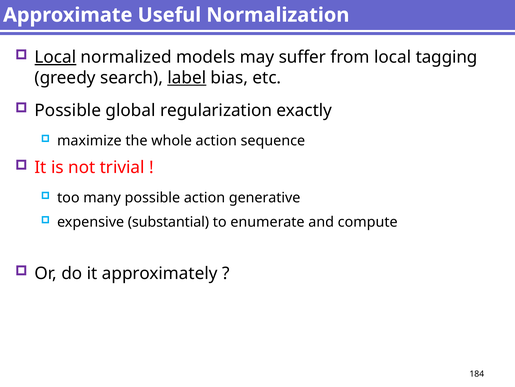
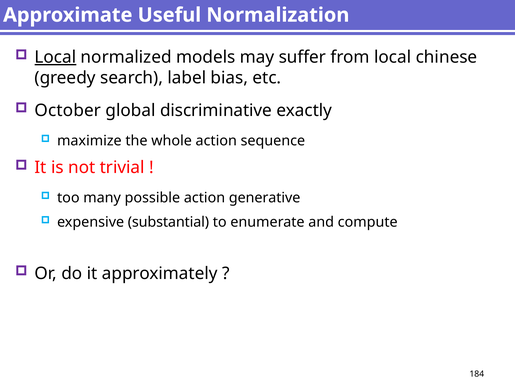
tagging: tagging -> chinese (447, 57)
label underline: present -> none (187, 78)
Possible: Possible -> October (68, 110)
regularization: regularization -> discriminative (216, 110)
